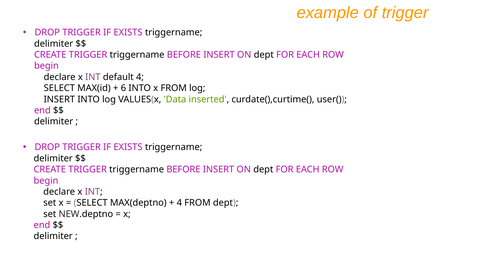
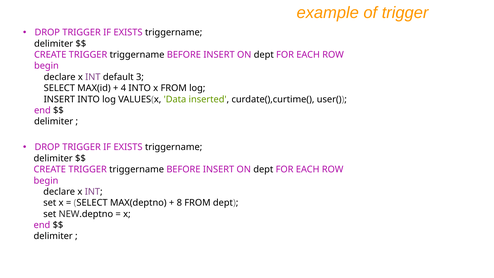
default 4: 4 -> 3 (140, 77)
6: 6 -> 4 (123, 88)
4: 4 -> 8 (179, 203)
